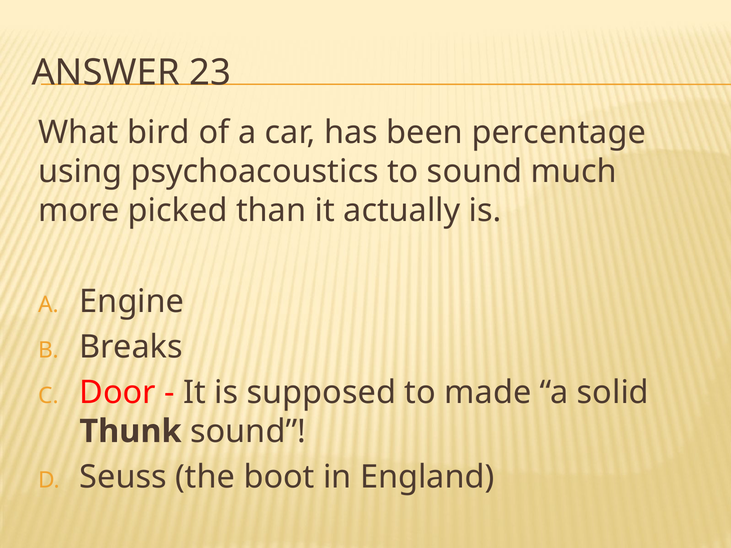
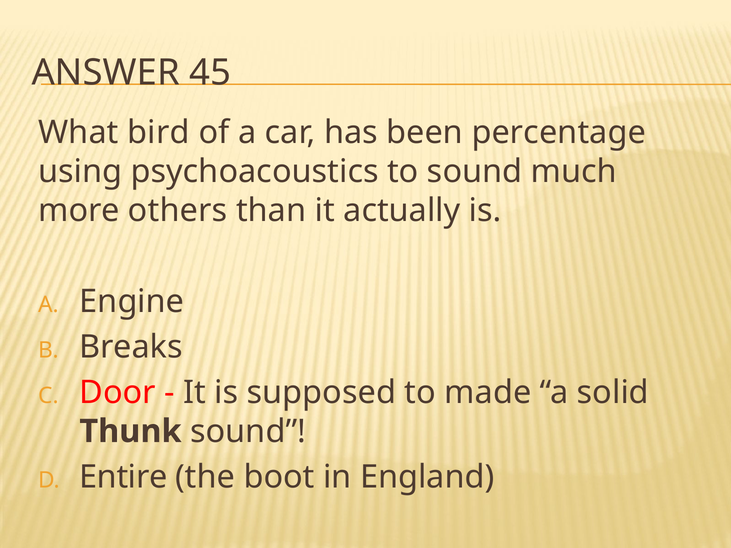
23: 23 -> 45 (210, 73)
picked: picked -> others (178, 211)
Seuss: Seuss -> Entire (123, 477)
